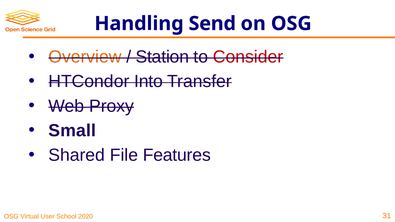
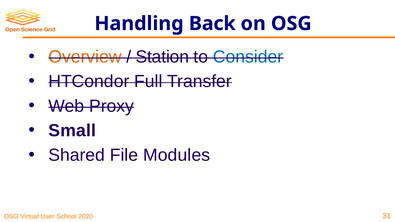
Send: Send -> Back (212, 24)
Consider colour: red -> blue (248, 57)
Into: Into -> Full (148, 82)
Features: Features -> Modules (177, 155)
